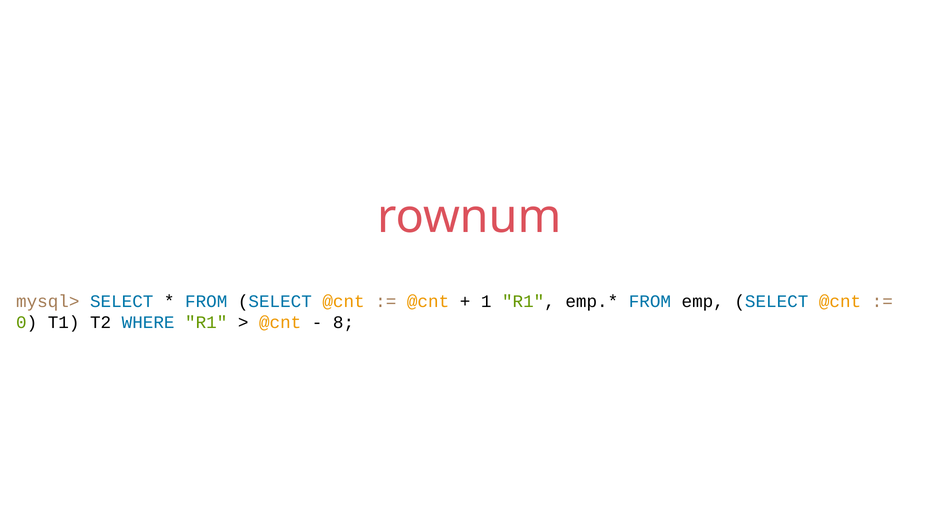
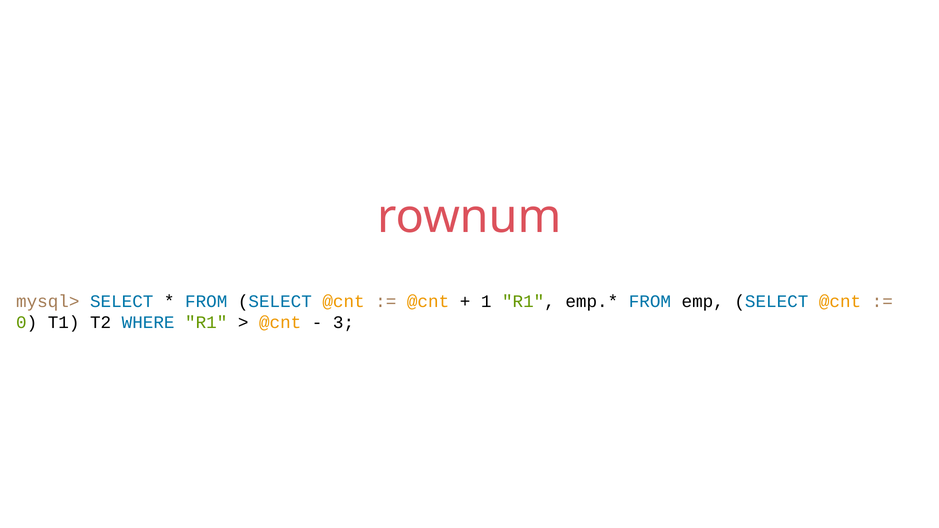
8: 8 -> 3 (344, 323)
